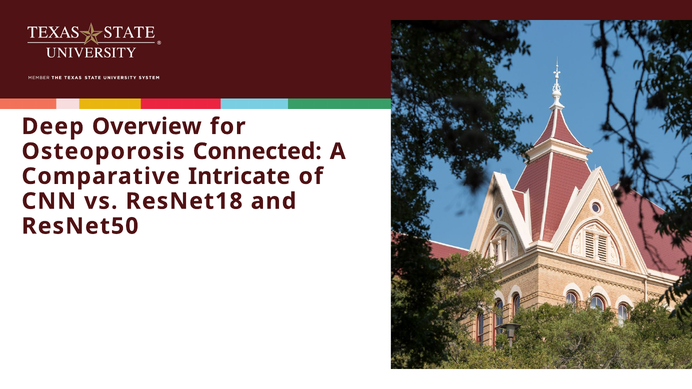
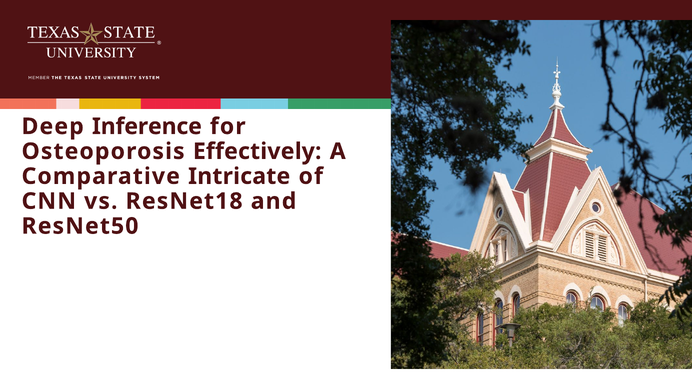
Overview: Overview -> Inference (147, 127)
Connected: Connected -> Effectively (257, 151)
